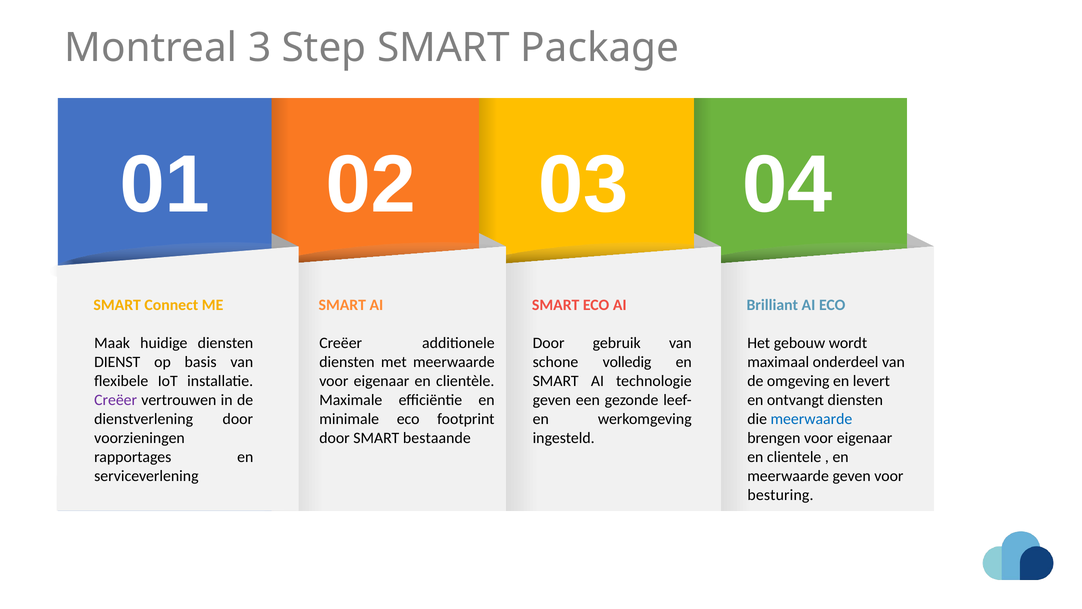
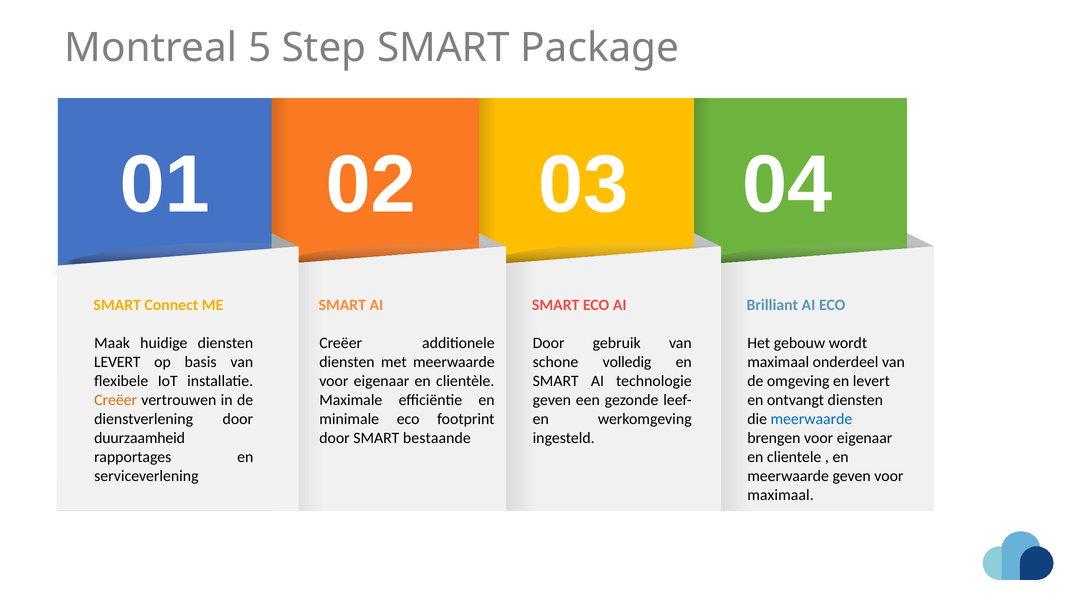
3: 3 -> 5 (260, 48)
DIENST: DIENST -> LEVERT (117, 362)
Creëer colour: purple -> orange (116, 400)
voorzieningen: voorzieningen -> duurzaamheid (140, 438)
besturing: besturing -> maximaal (781, 495)
